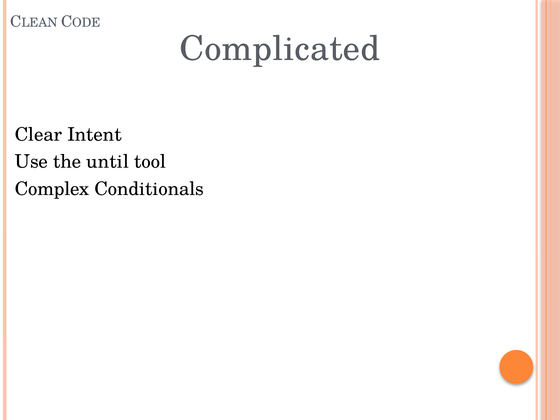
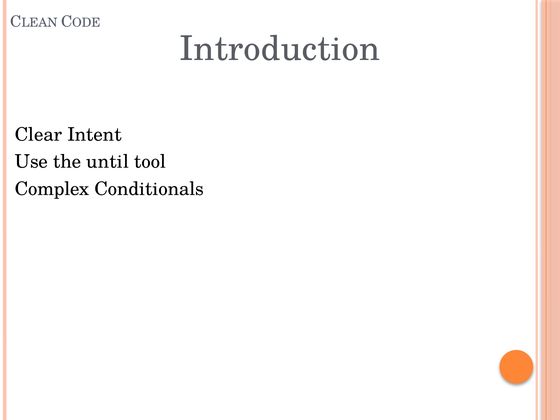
Complicated: Complicated -> Introduction (280, 49)
